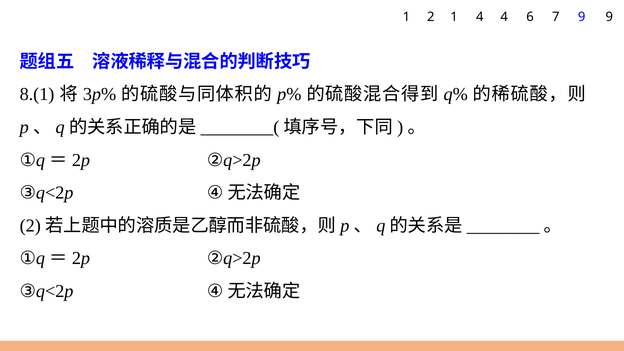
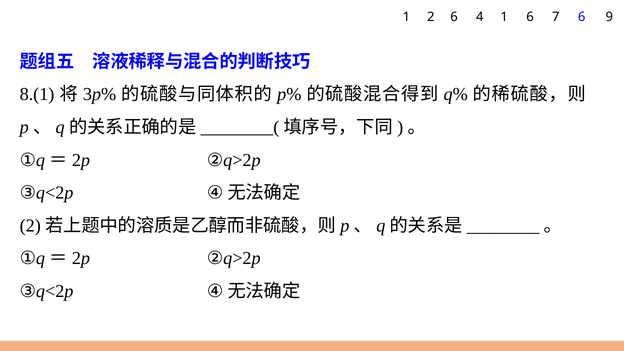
2 1: 1 -> 6 (454, 17)
4 4: 4 -> 1 (504, 17)
7 9: 9 -> 6 (582, 17)
